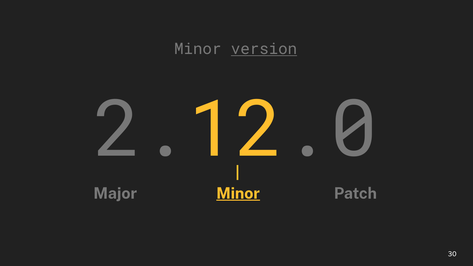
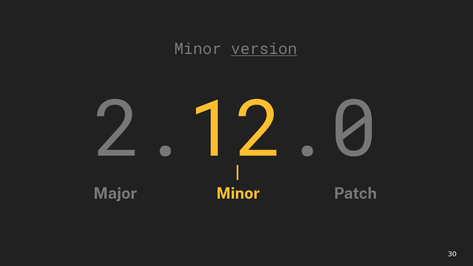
Minor underline: present -> none (238, 193)
